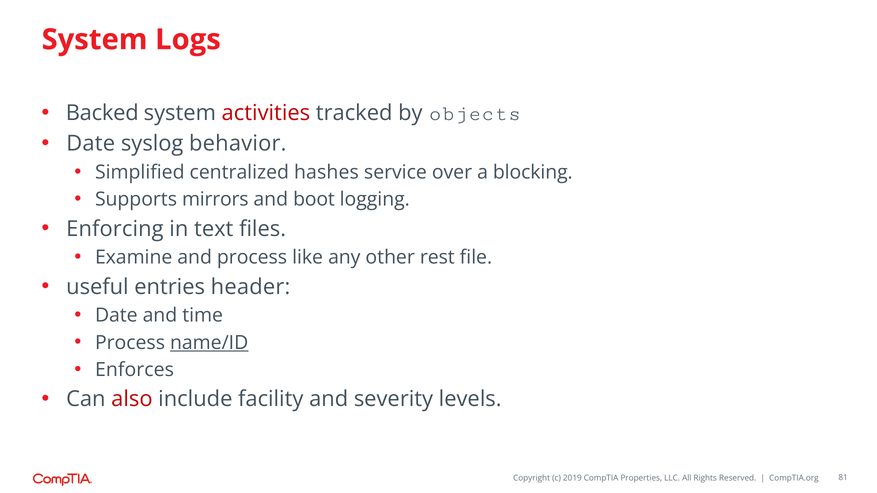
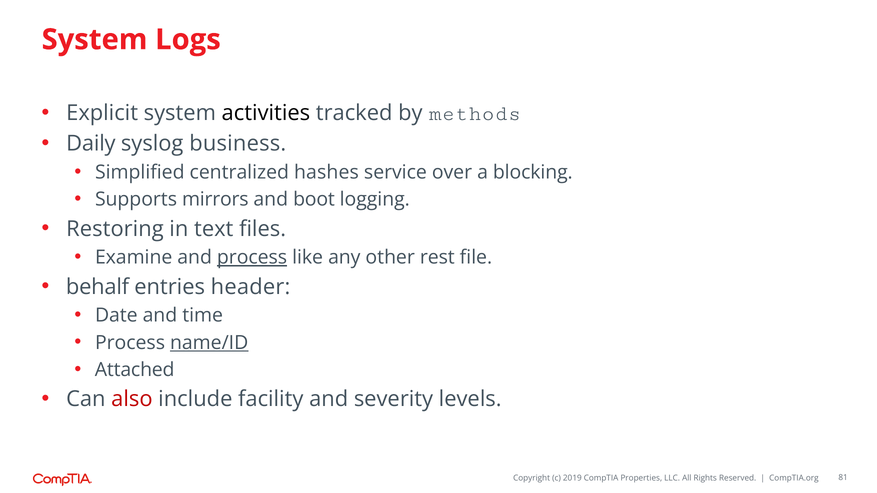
Backed: Backed -> Explicit (102, 113)
activities colour: red -> black (266, 113)
objects: objects -> methods (475, 113)
Date: Date -> Daily (91, 144)
behavior: behavior -> business (238, 144)
Enforcing: Enforcing -> Restoring (115, 229)
process underline: none -> present (252, 258)
useful: useful -> behalf (98, 287)
Enforces: Enforces -> Attached (135, 370)
